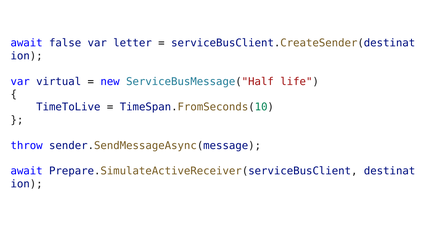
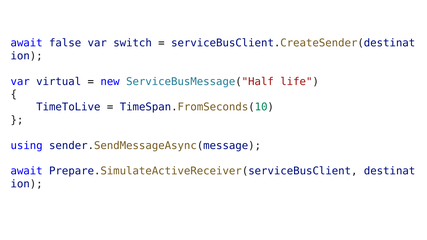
letter: letter -> switch (133, 43)
throw: throw -> using (27, 146)
